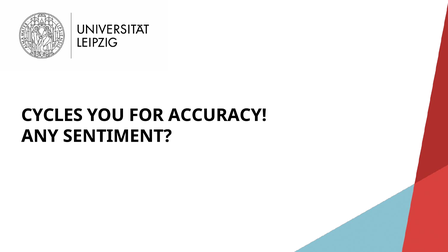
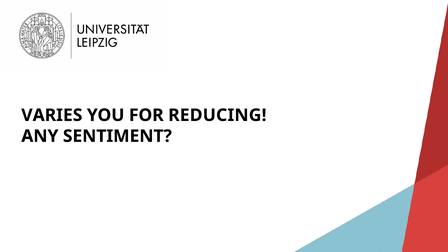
CYCLES: CYCLES -> VARIES (52, 115)
ACCURACY: ACCURACY -> REDUCING (217, 115)
